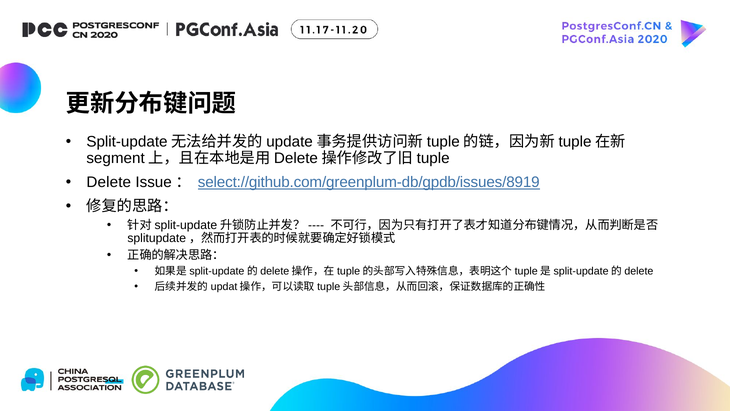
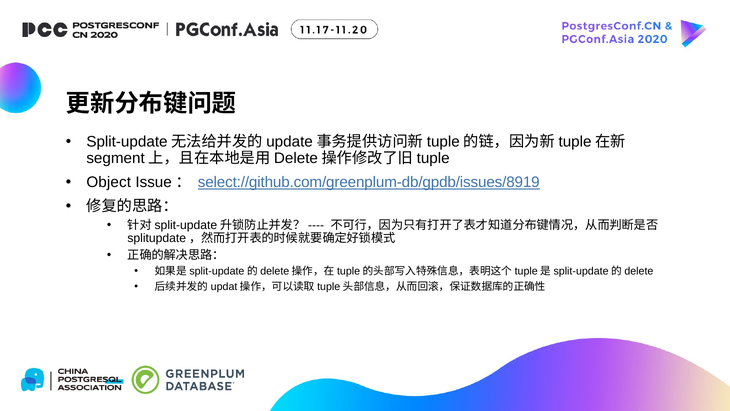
Delete: Delete -> Object (109, 182)
